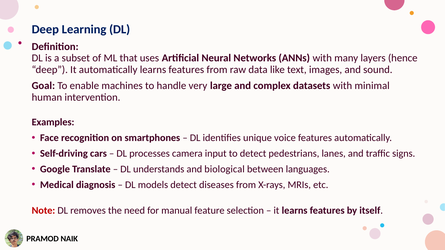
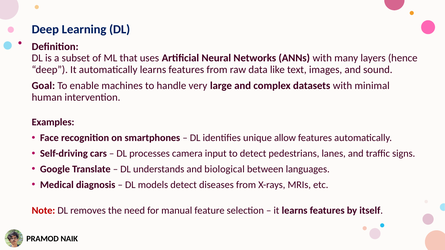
voice: voice -> allow (285, 138)
